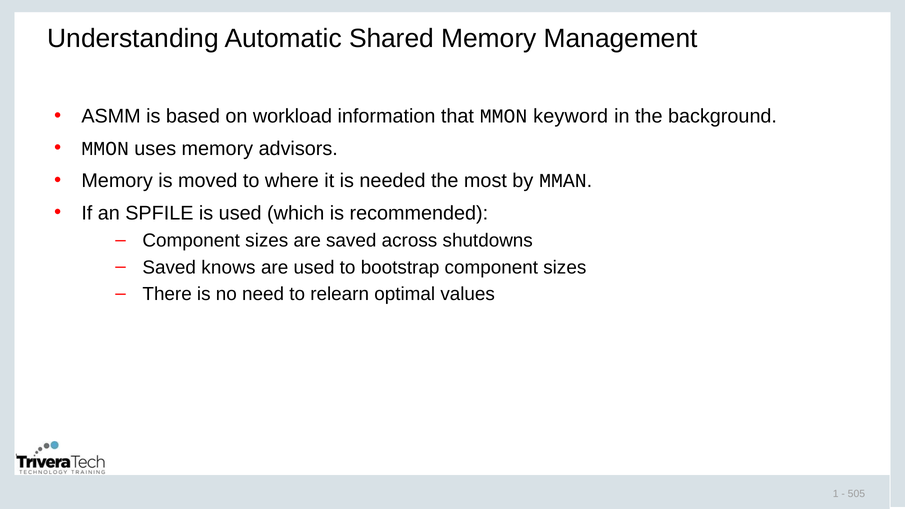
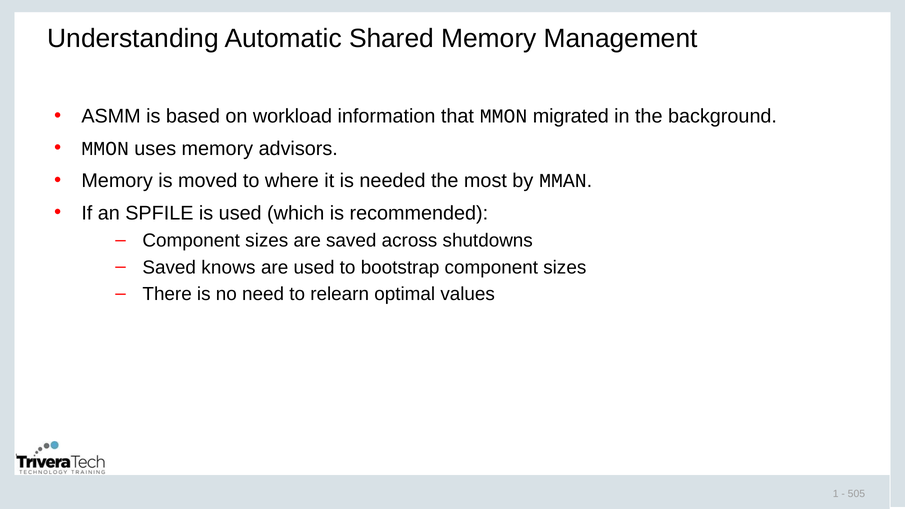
keyword: keyword -> migrated (571, 116)
